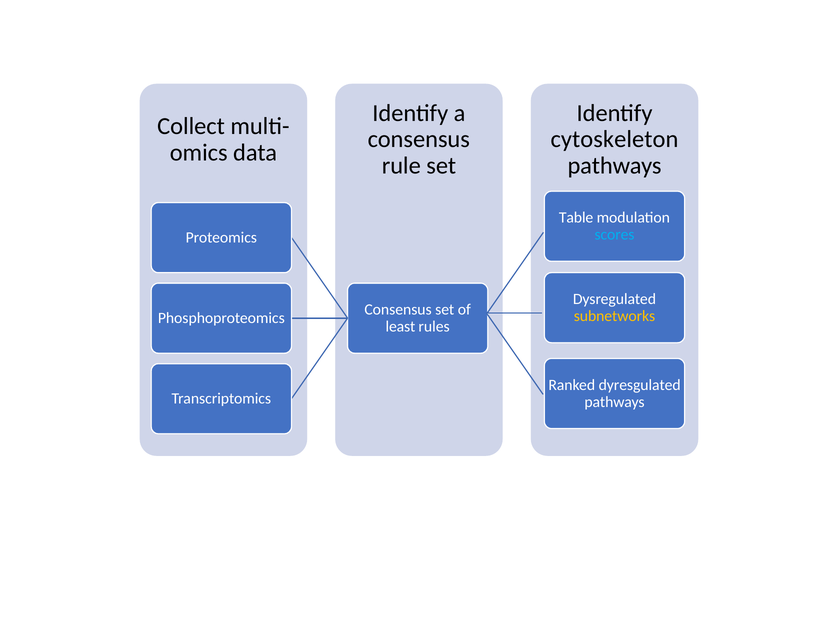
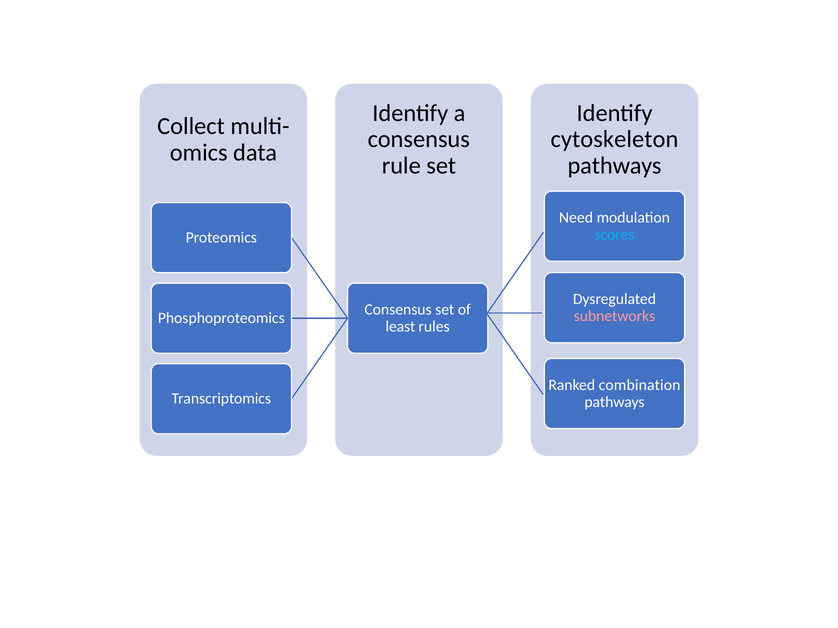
Table: Table -> Need (576, 218)
subnetworks colour: yellow -> pink (614, 316)
dyresgulated: dyresgulated -> combination (640, 385)
